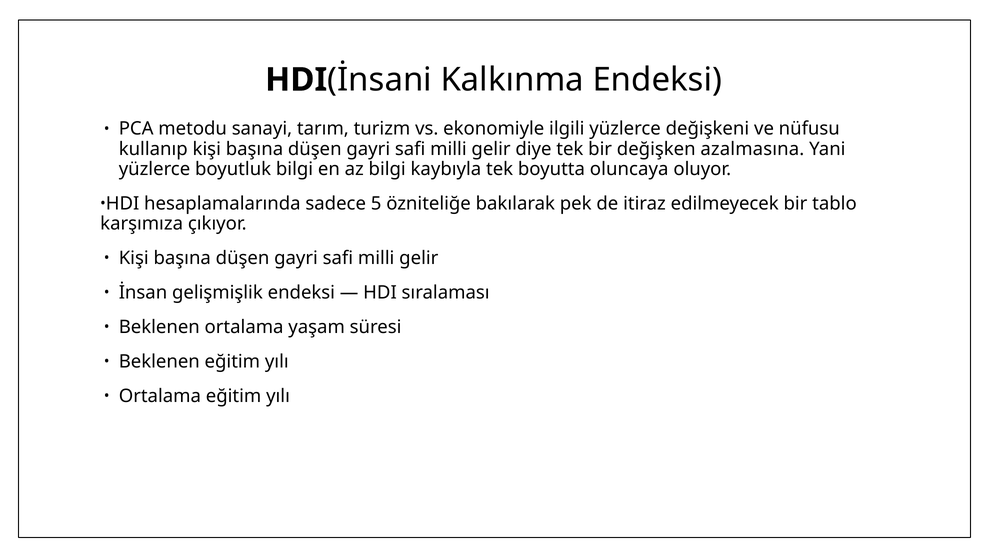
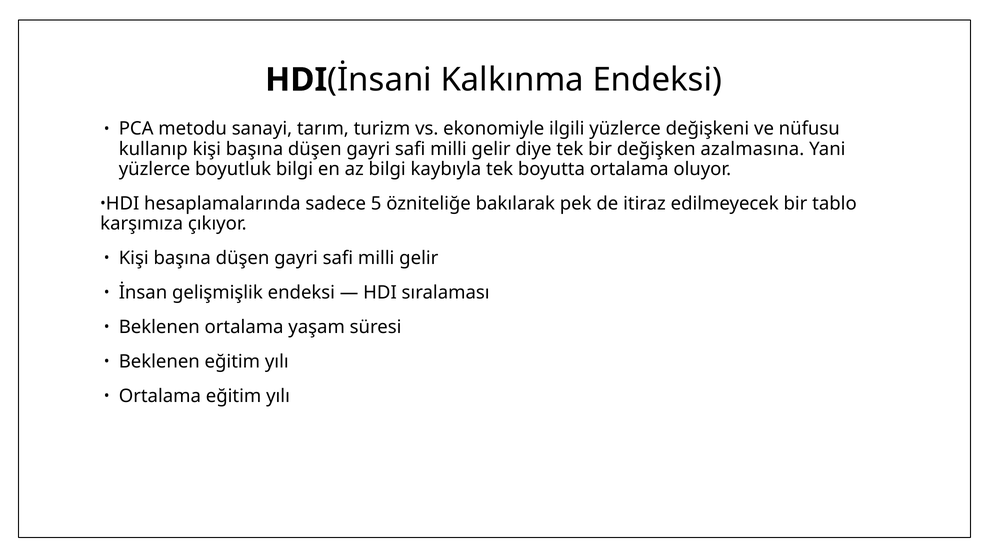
boyutta oluncaya: oluncaya -> ortalama (629, 169)
